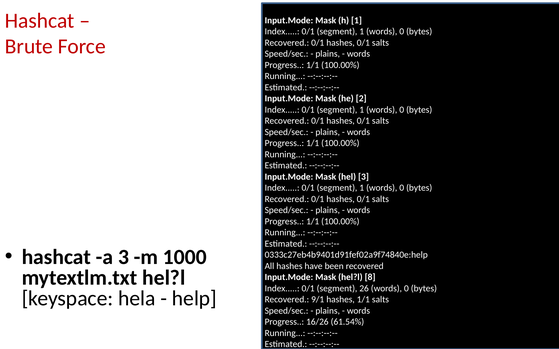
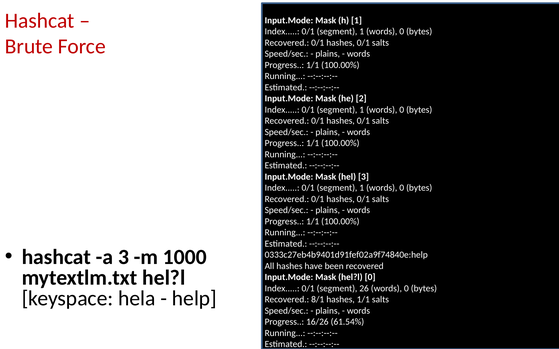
hel?l 8: 8 -> 0 (370, 278)
9/1: 9/1 -> 8/1 (318, 300)
